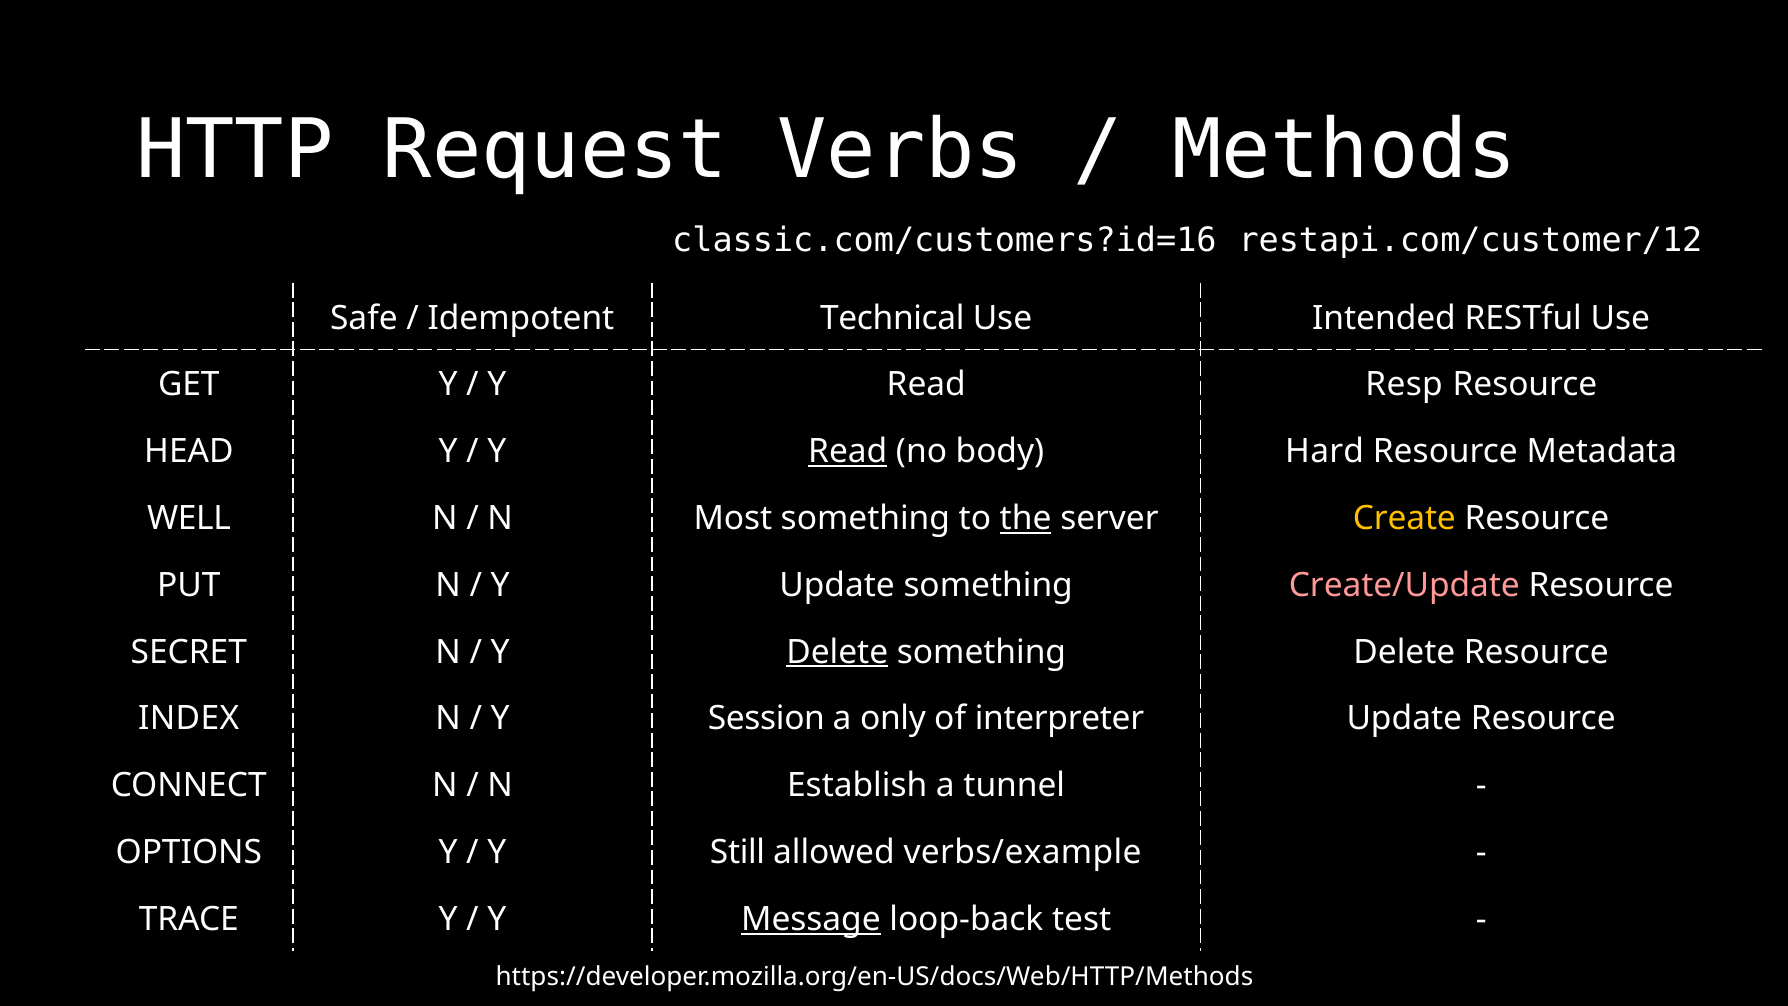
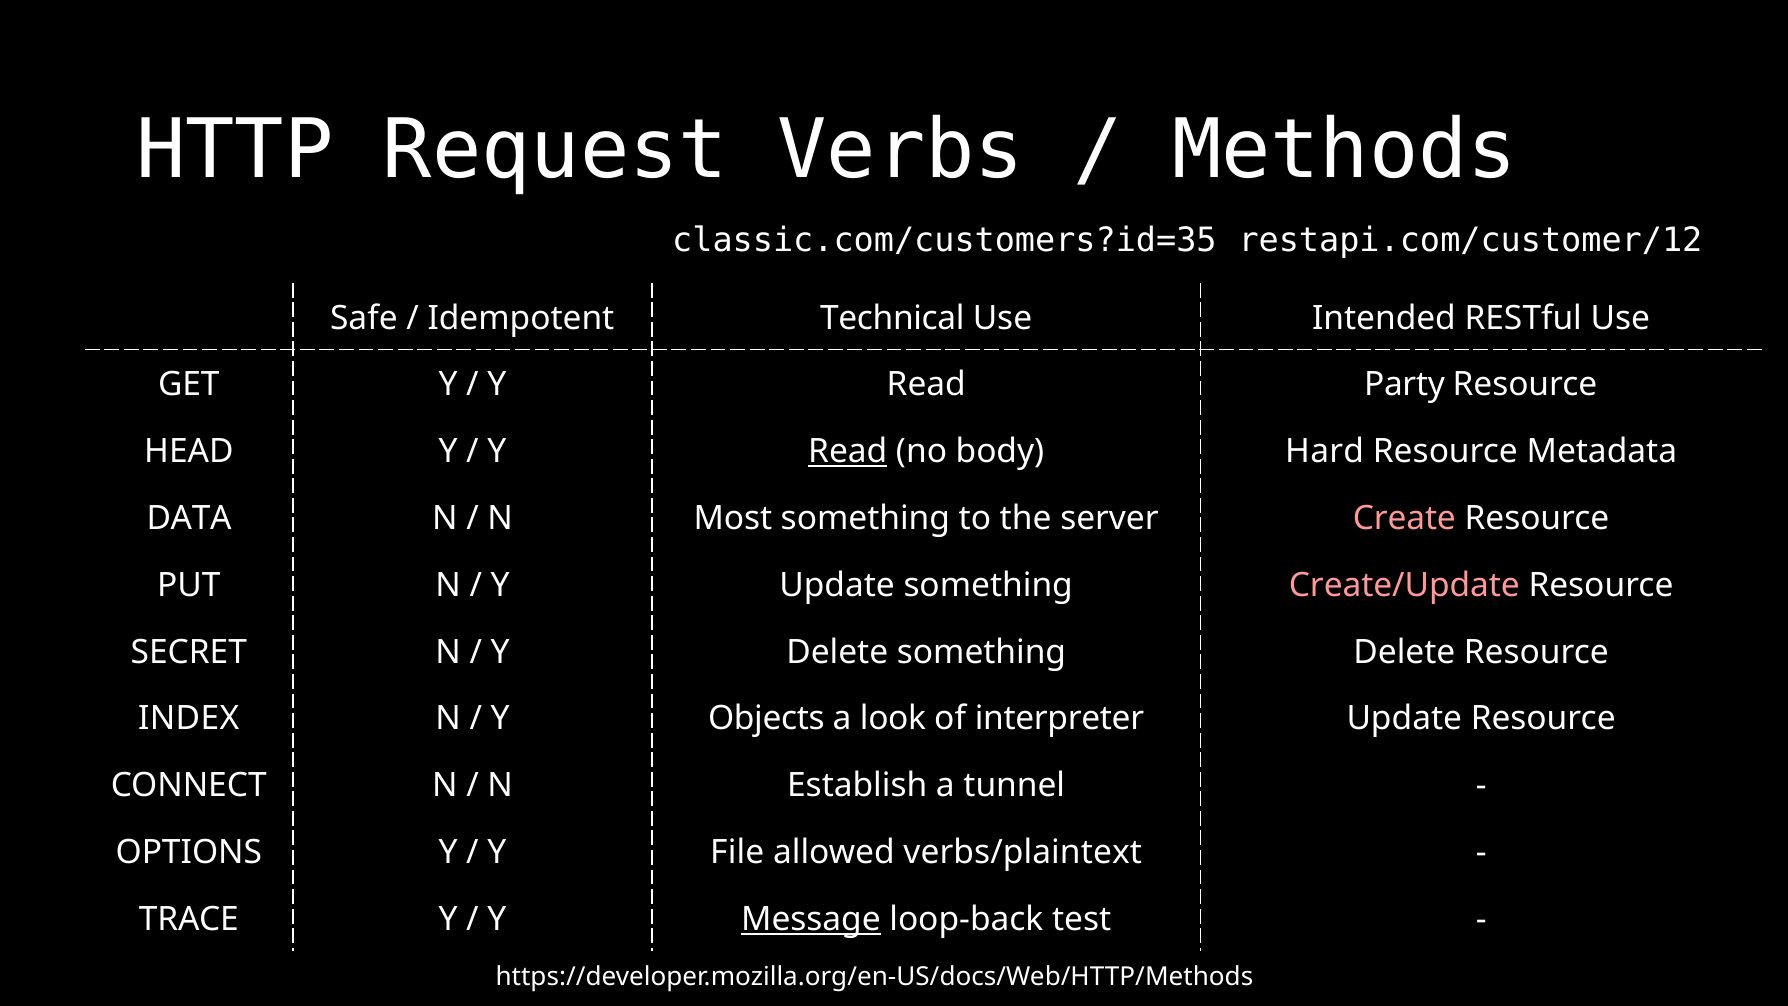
classic.com/customers?id=16: classic.com/customers?id=16 -> classic.com/customers?id=35 (944, 240)
Resp: Resp -> Party (1404, 385)
WELL: WELL -> DATA (189, 518)
the underline: present -> none (1026, 518)
Create colour: yellow -> pink (1404, 518)
Delete underline: present -> none (837, 652)
Session: Session -> Objects (766, 719)
only: only -> look (893, 719)
Still: Still -> File (737, 852)
verbs/example: verbs/example -> verbs/plaintext (1023, 852)
